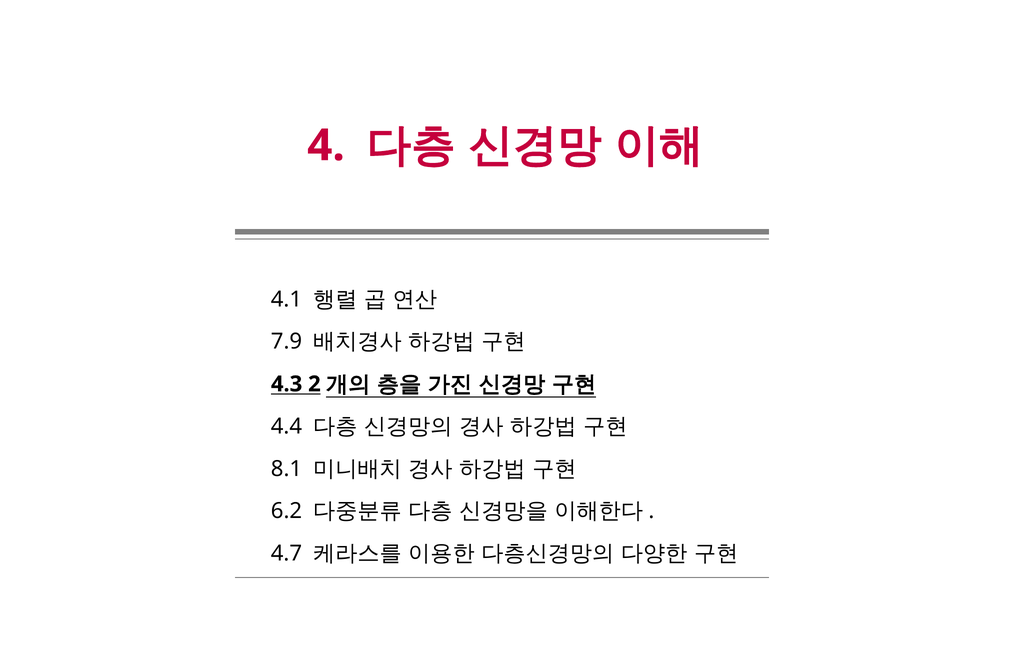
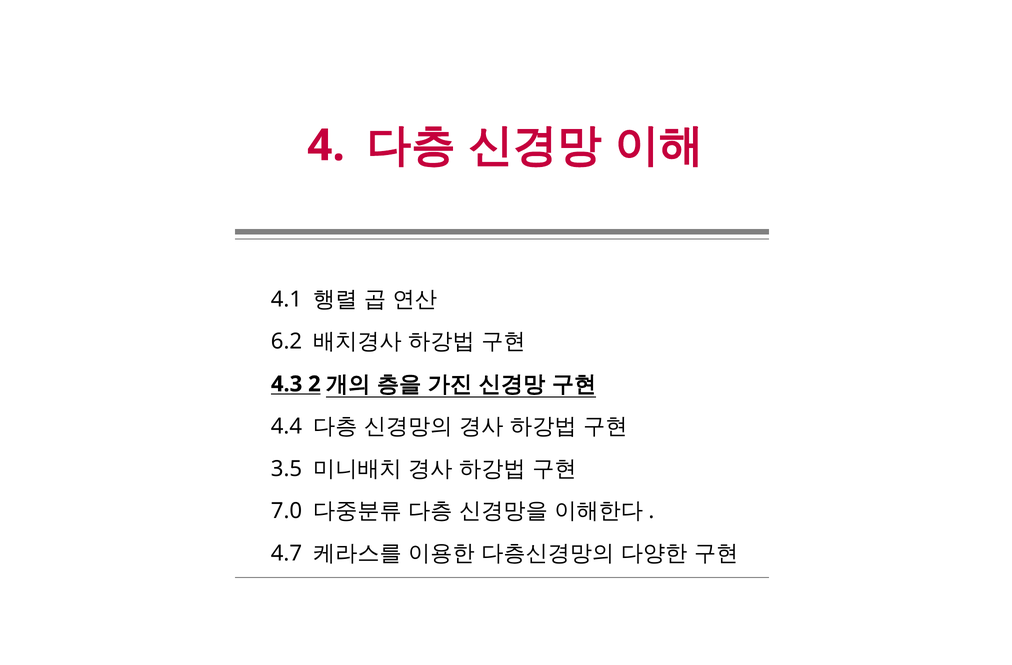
7.9: 7.9 -> 6.2 (287, 342)
8.1: 8.1 -> 3.5 (287, 469)
6.2: 6.2 -> 7.0 (287, 511)
